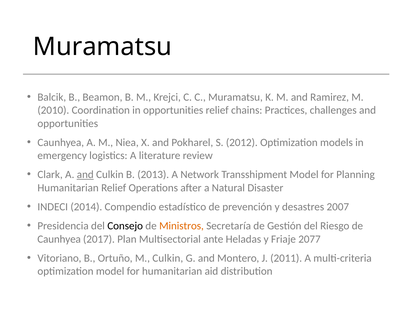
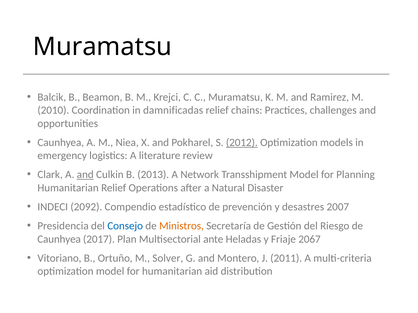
in opportunities: opportunities -> damnificadas (173, 110)
2012 underline: none -> present (242, 143)
2014: 2014 -> 2092 (86, 207)
Consejo colour: black -> blue (125, 226)
2077: 2077 -> 2067 (309, 240)
M Culkin: Culkin -> Solver (168, 259)
